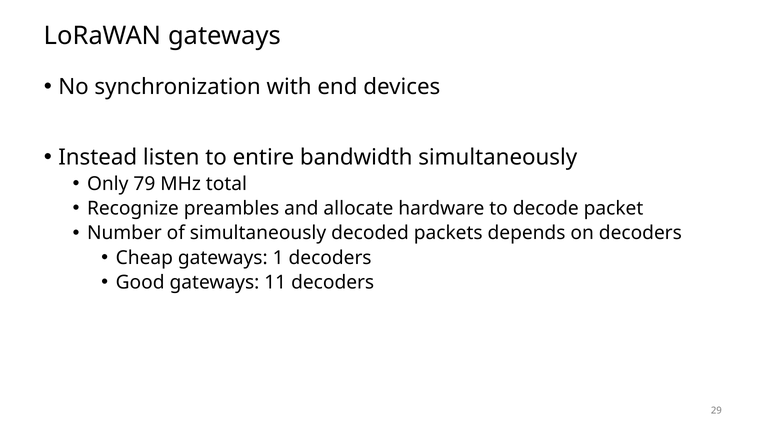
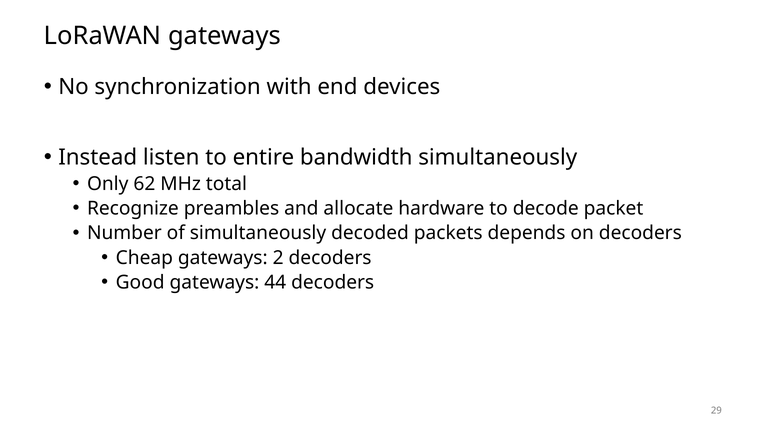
79: 79 -> 62 (144, 184)
1: 1 -> 2 (278, 258)
11: 11 -> 44 (275, 282)
